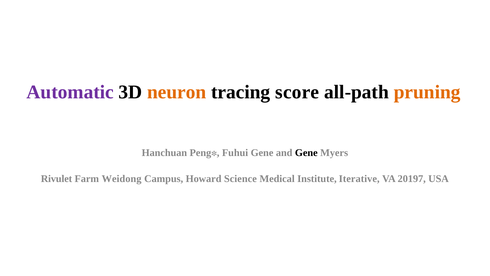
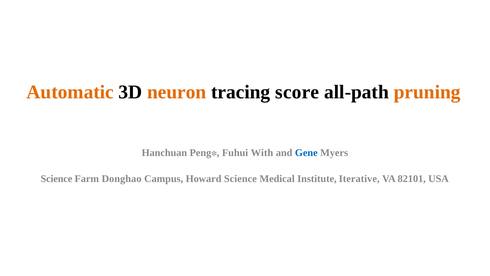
Automatic colour: purple -> orange (70, 92)
Fuhui Gene: Gene -> With (262, 152)
Gene colour: black -> blue (306, 152)
Rivulet: Rivulet -> Science (56, 179)
Weidong: Weidong -> Donghao (122, 179)
20197: 20197 -> 82101 (412, 179)
